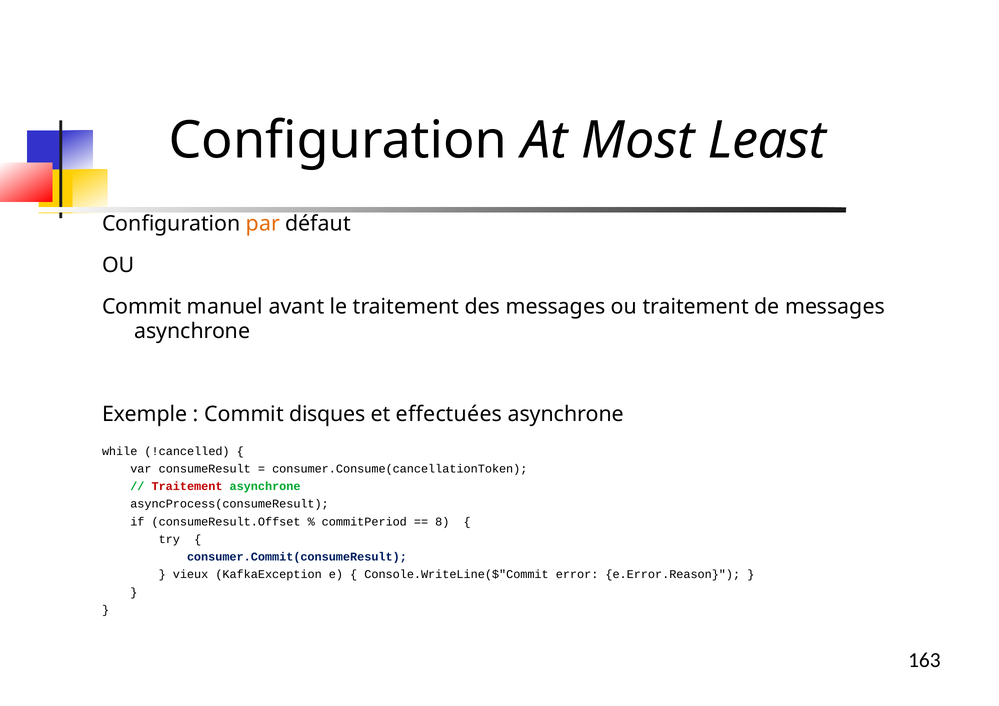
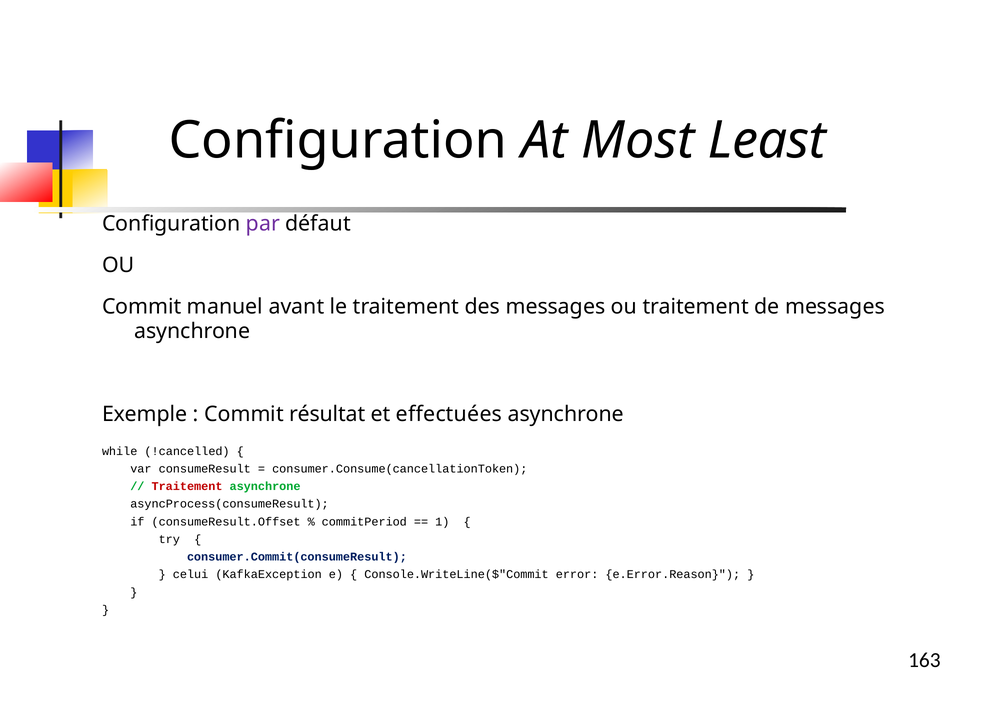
par colour: orange -> purple (263, 224)
disques: disques -> résultat (327, 415)
8: 8 -> 1 (442, 522)
vieux: vieux -> celui (191, 575)
